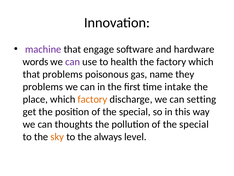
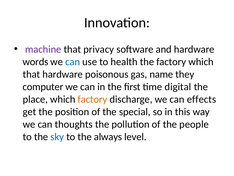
engage: engage -> privacy (99, 49)
can colour: purple -> blue (73, 62)
that problems: problems -> hardware (63, 74)
problems: problems -> computer (43, 87)
intake: intake -> digital (178, 87)
setting: setting -> effects (201, 99)
pollution of the special: special -> people (194, 124)
sky colour: orange -> blue (57, 136)
